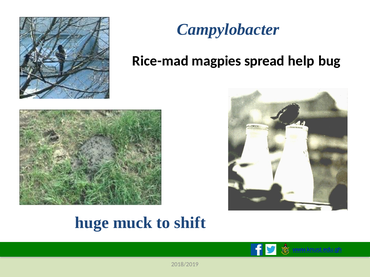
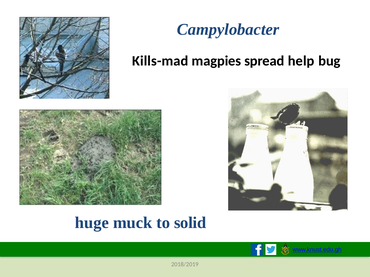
Rice-mad: Rice-mad -> Kills-mad (160, 61)
shift: shift -> solid (190, 223)
